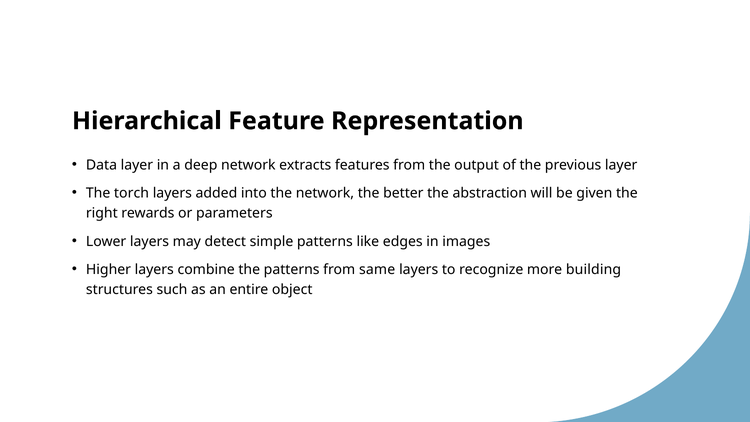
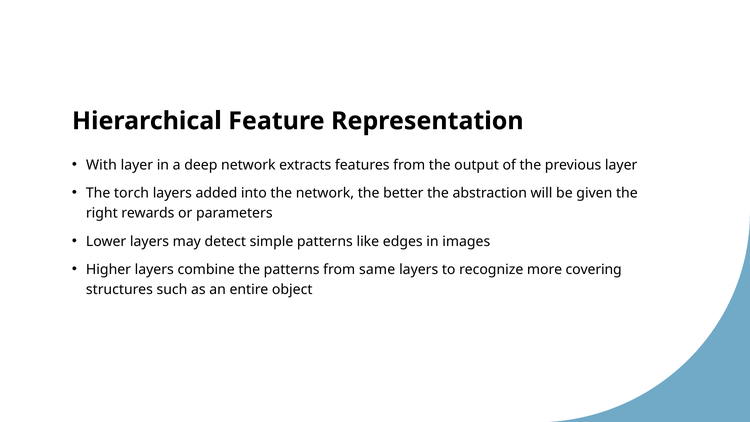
Data: Data -> With (101, 165)
building: building -> covering (594, 269)
